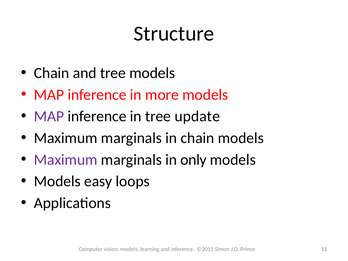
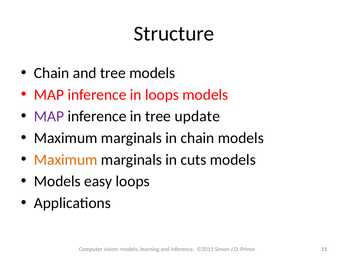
in more: more -> loops (162, 95)
Maximum colour: purple -> orange (66, 160)
only: only -> cuts (193, 160)
